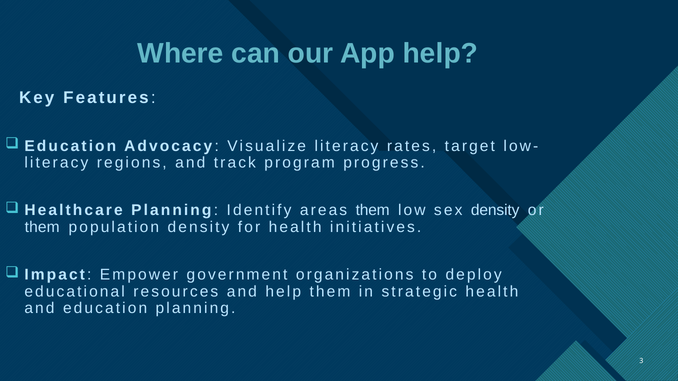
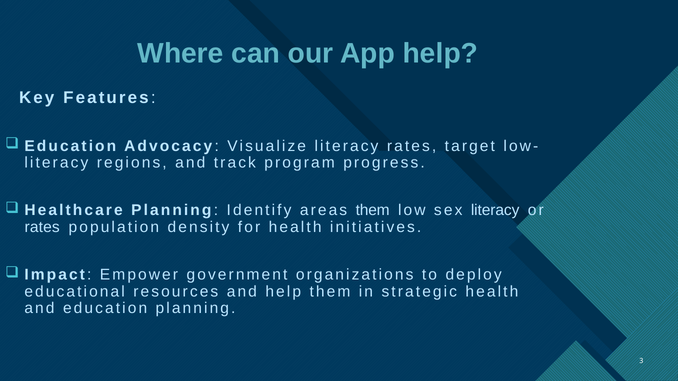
sex density: density -> literacy (495, 211)
them: them -> rates (42, 227)
